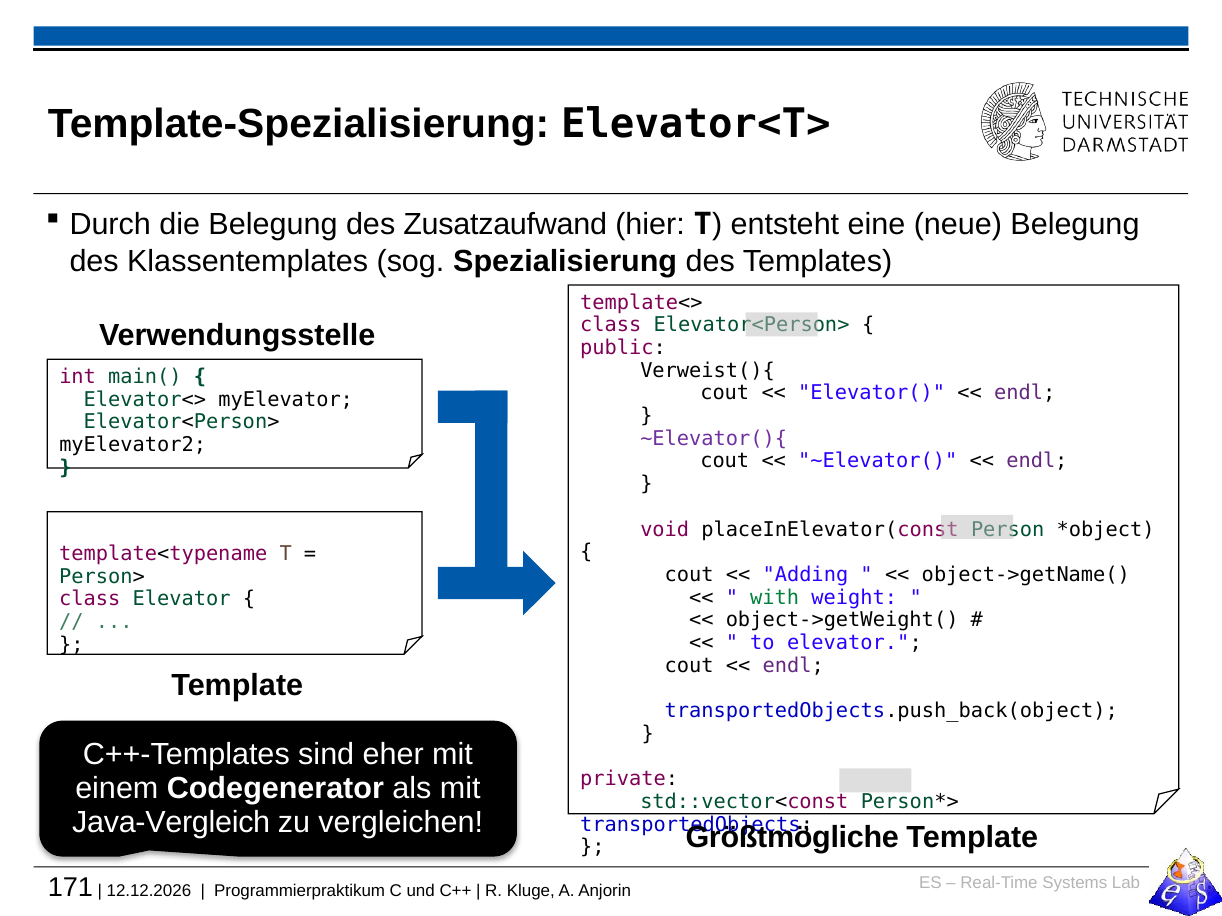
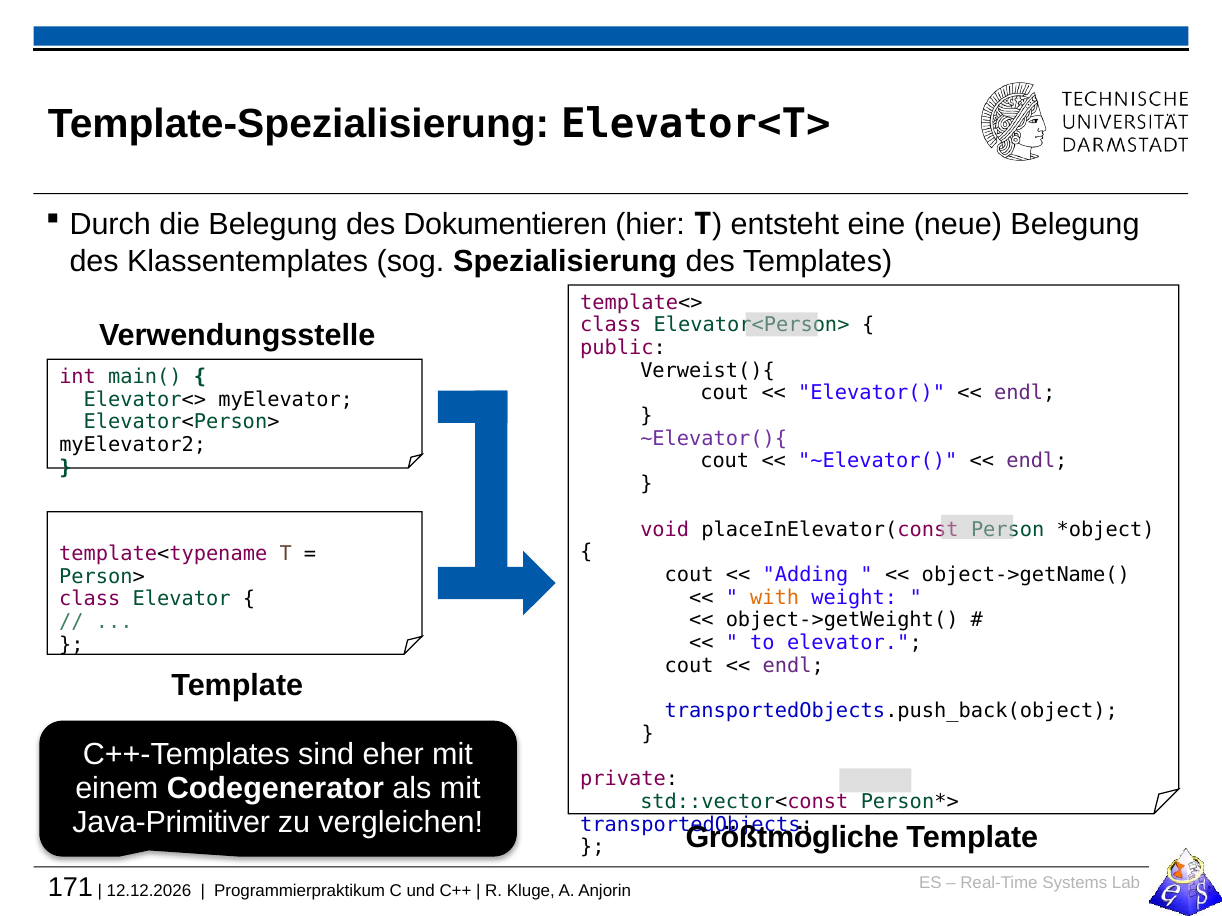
Zusatzaufwand: Zusatzaufwand -> Dokumentieren (505, 225)
with colour: green -> orange (775, 598)
Java-Vergleich: Java-Vergleich -> Java-Primitiver (171, 823)
